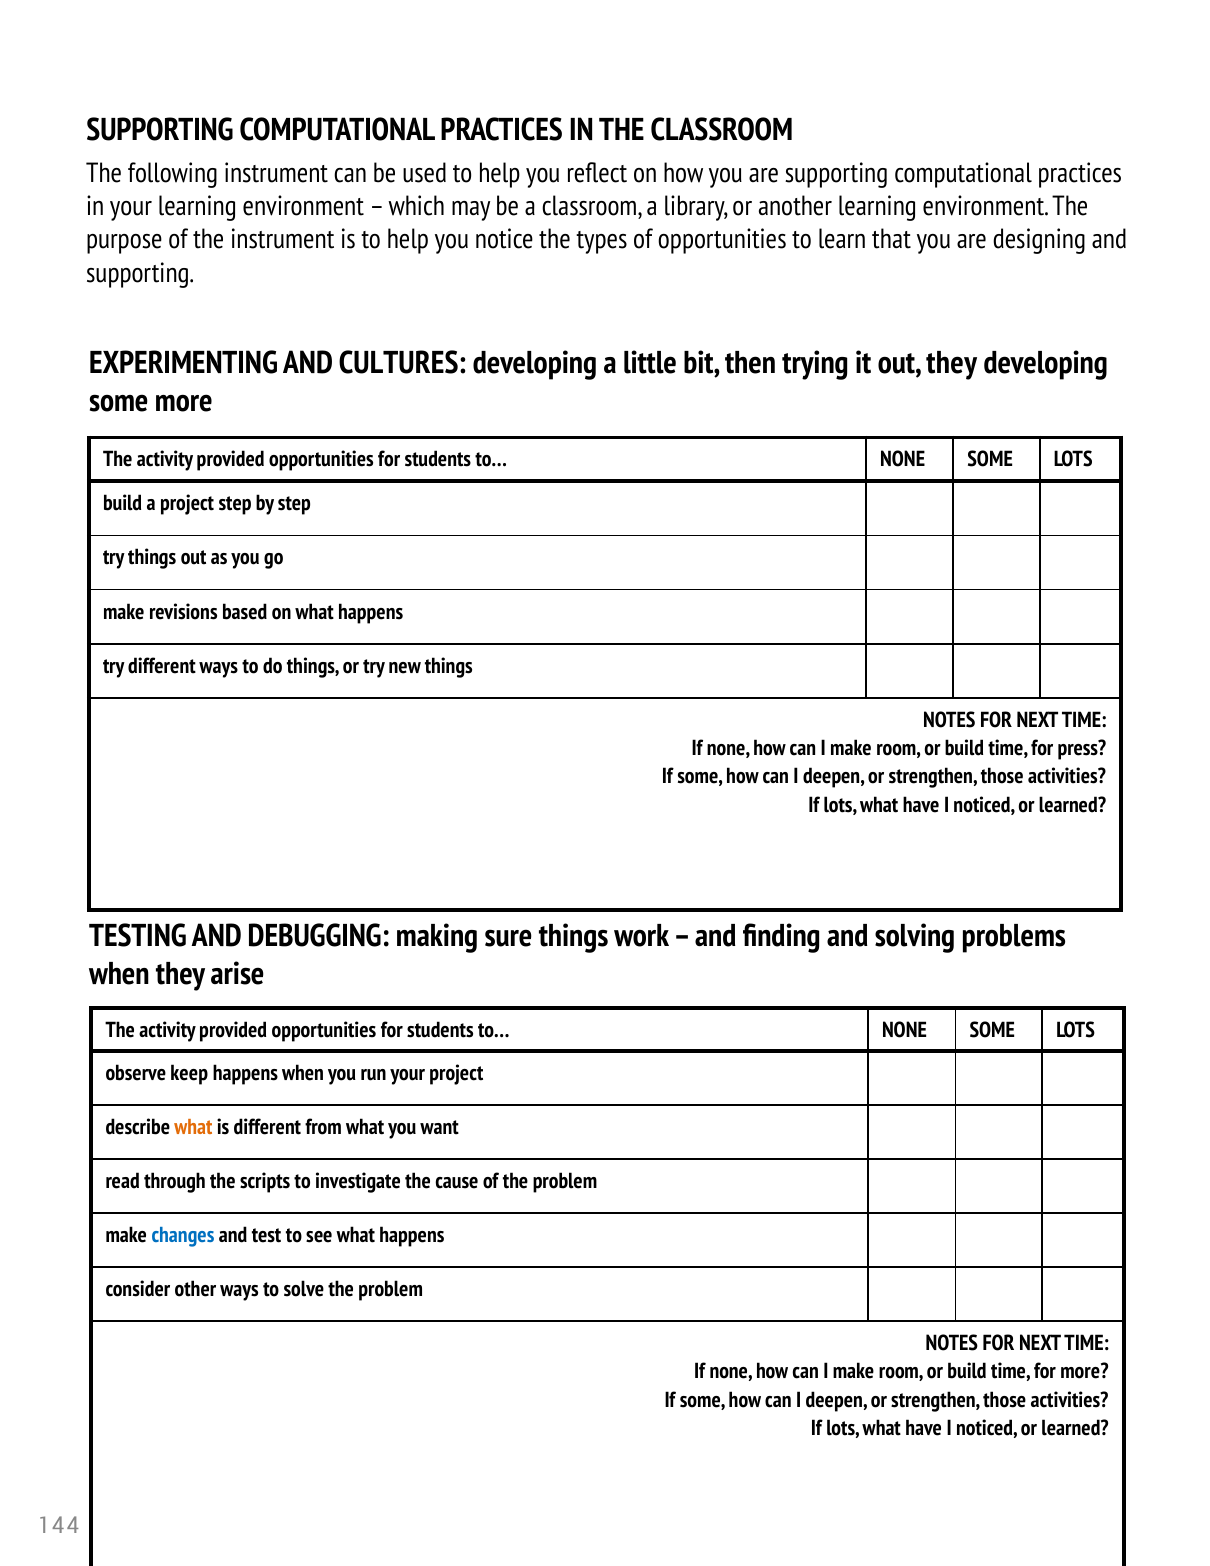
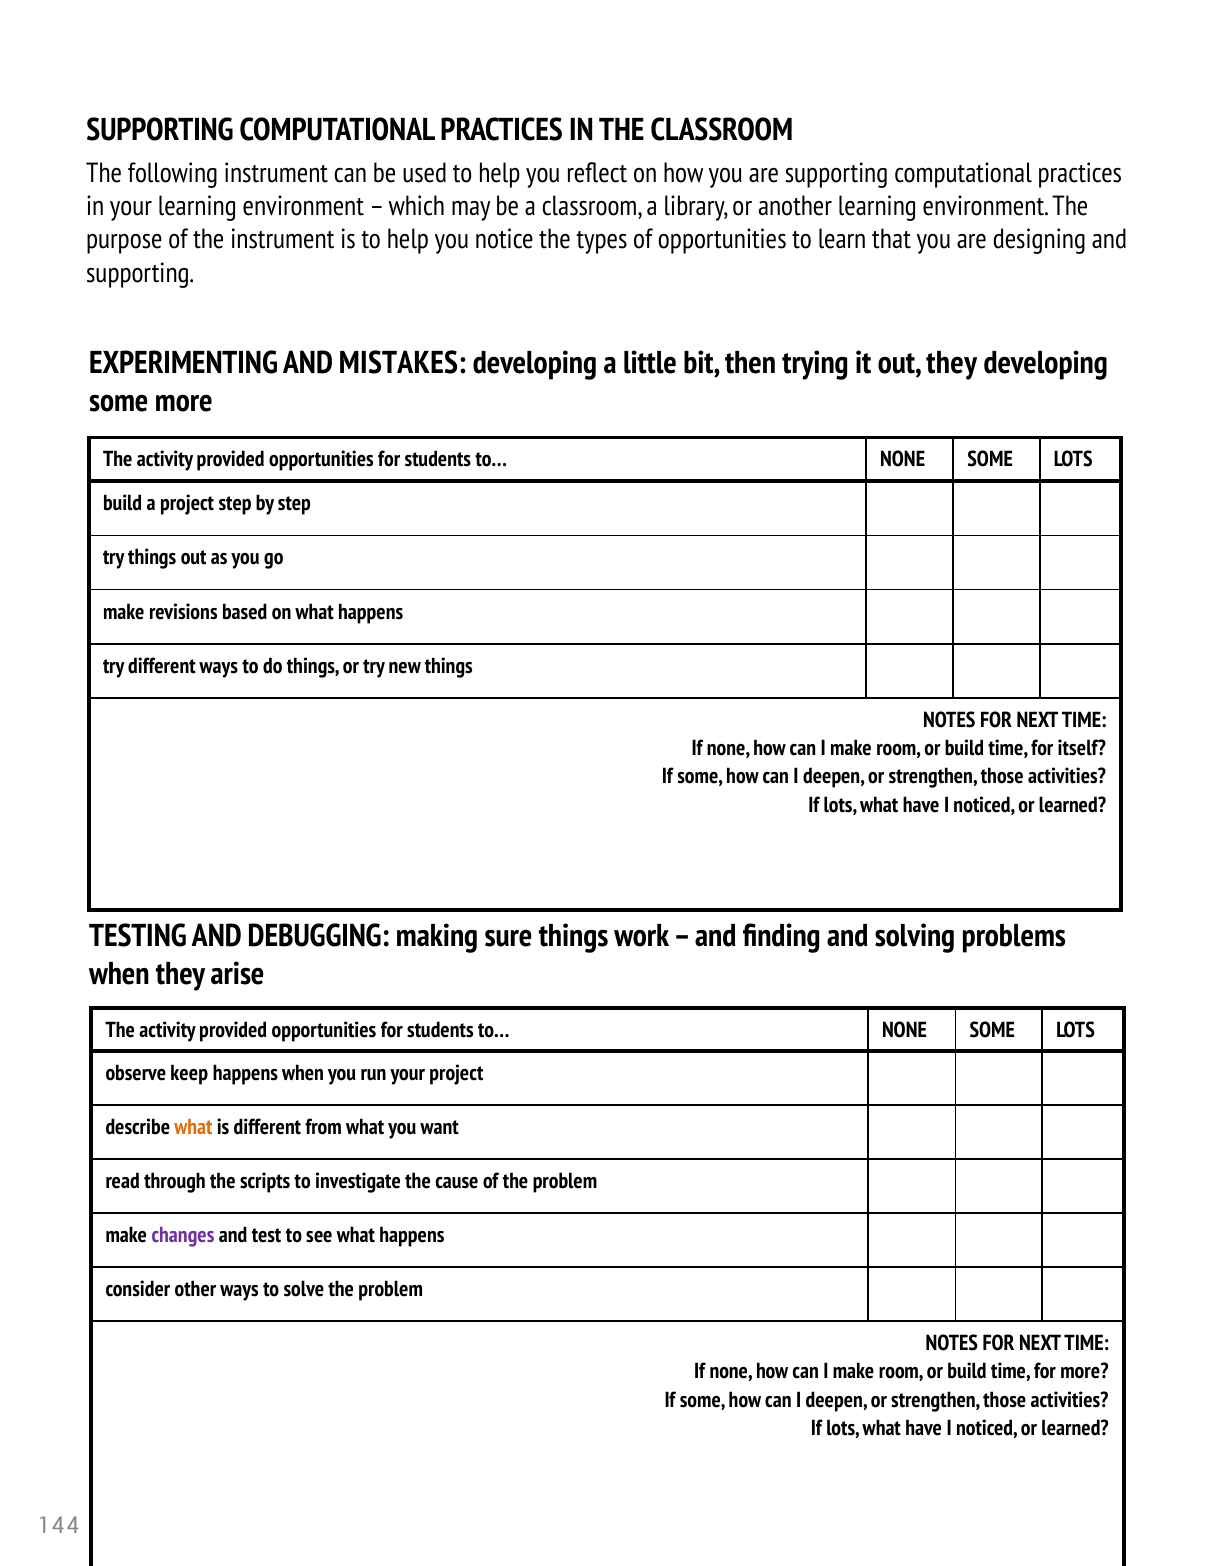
CULTURES: CULTURES -> MISTAKES (403, 363)
press: press -> itself (1082, 748)
changes colour: blue -> purple (183, 1235)
